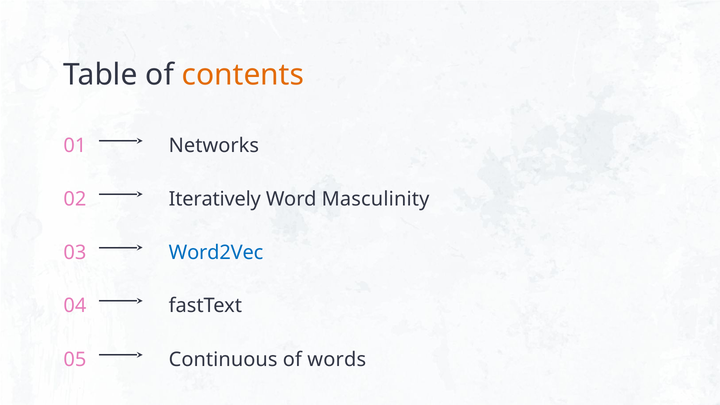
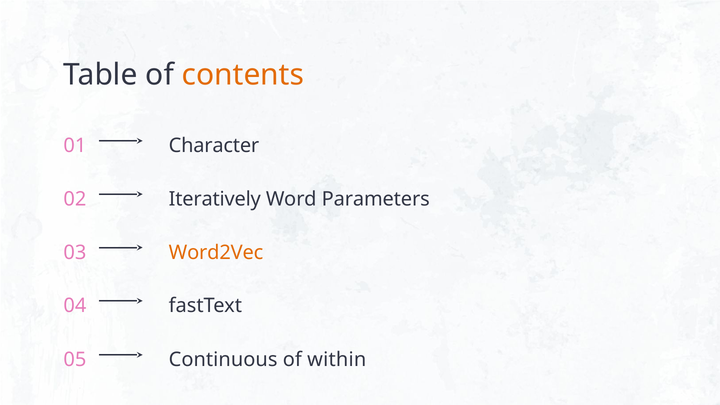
Networks: Networks -> Character (214, 146)
Masculinity: Masculinity -> Parameters (376, 199)
Word2Vec colour: blue -> orange (216, 252)
words: words -> within (337, 360)
